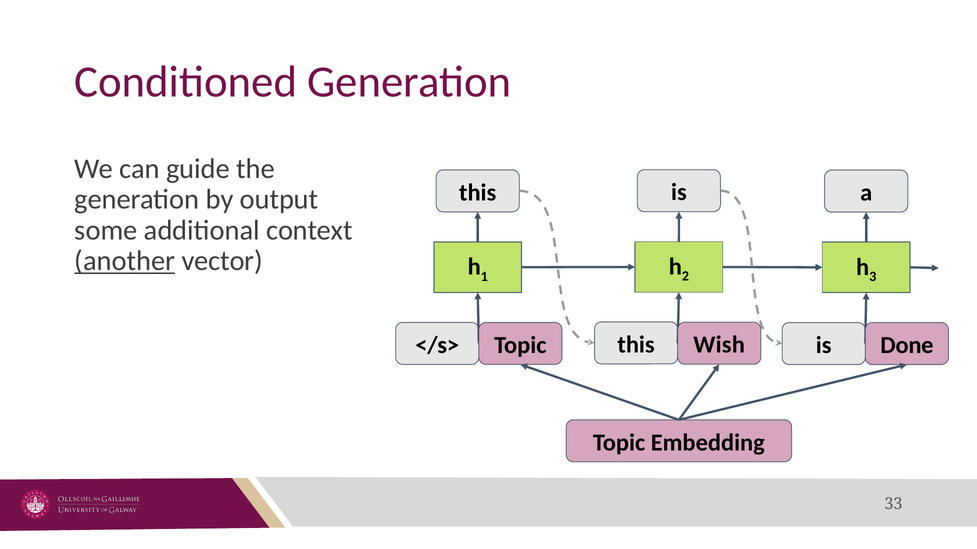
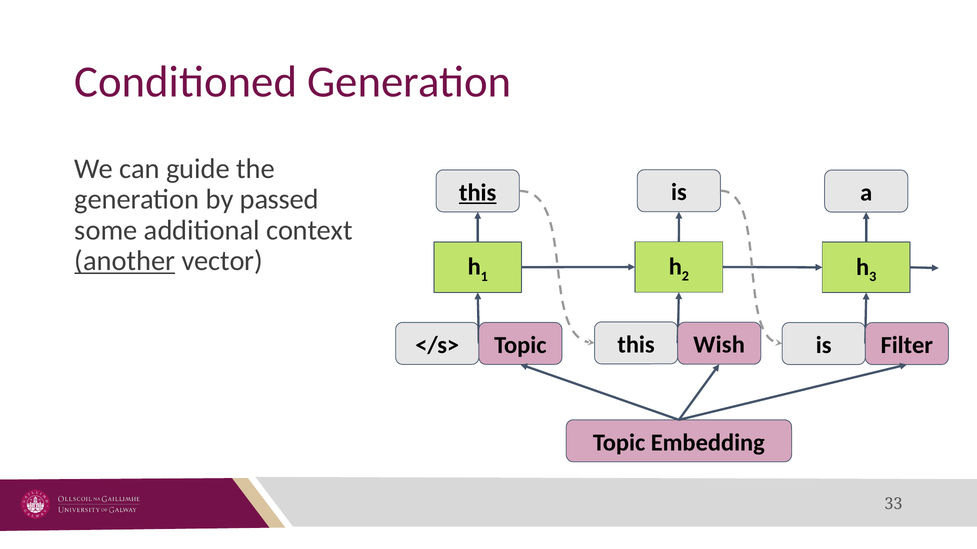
this underline: none -> present (478, 193)
output: output -> passed (279, 200)
Done: Done -> Filter (907, 346)
